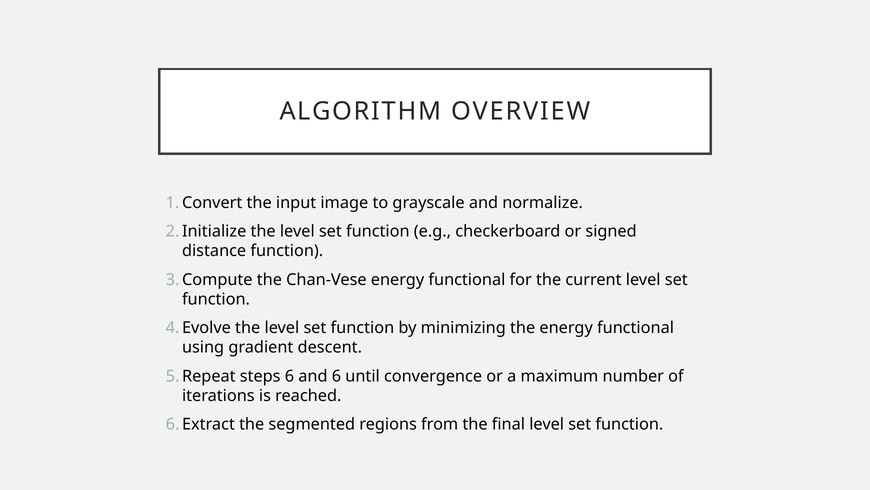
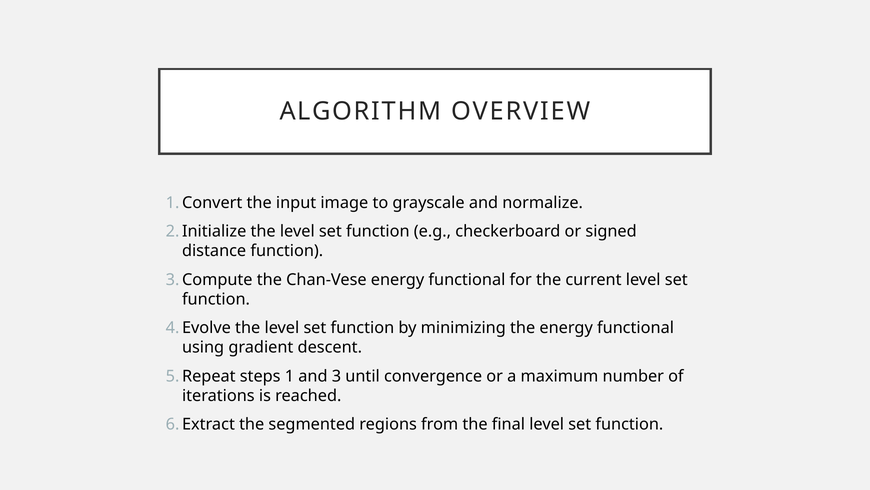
steps 6: 6 -> 1 (289, 376)
and 6: 6 -> 3 (336, 376)
